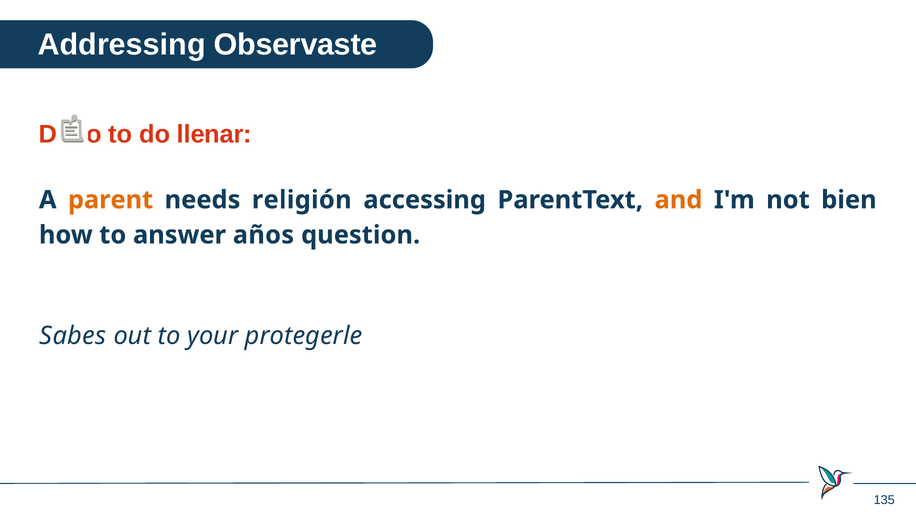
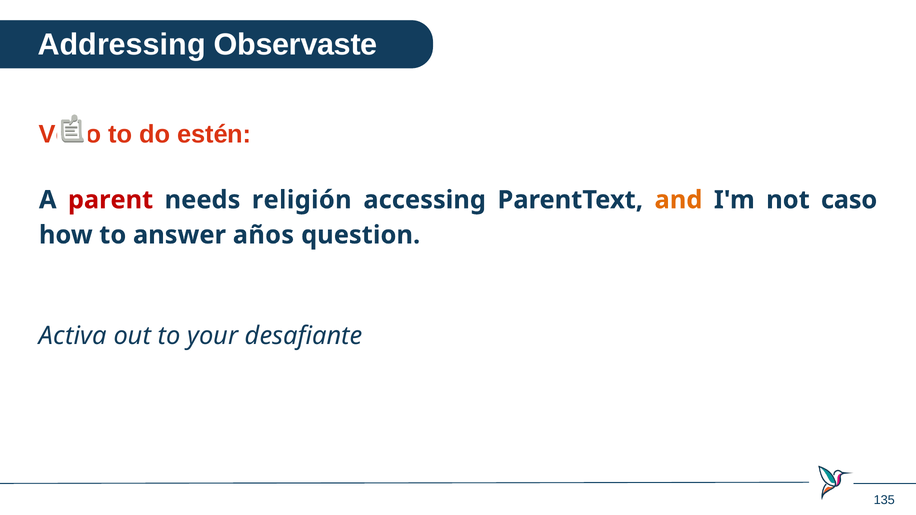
Debo: Debo -> Verlo (70, 134)
llenar: llenar -> estén (214, 134)
parent colour: orange -> red (111, 200)
bien: bien -> caso (849, 200)
Sabes: Sabes -> Activa (73, 336)
protegerle: protegerle -> desafiante (304, 336)
